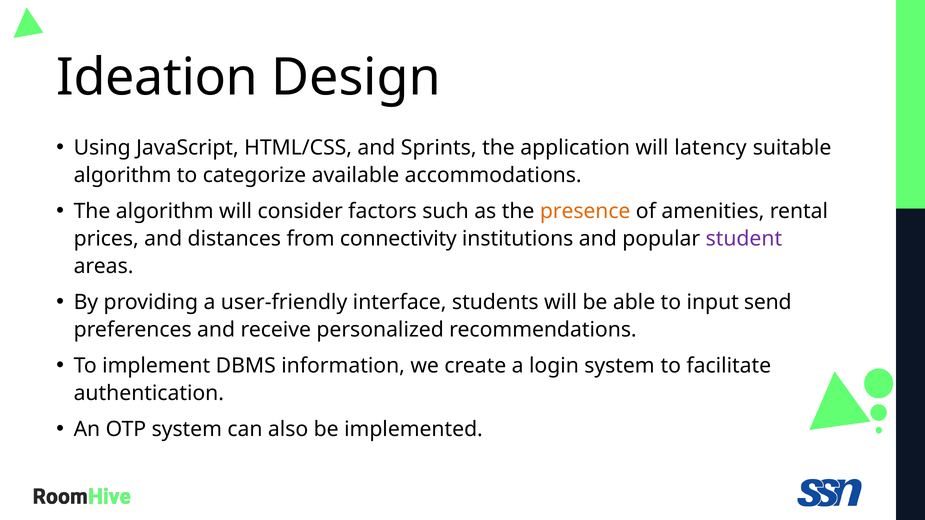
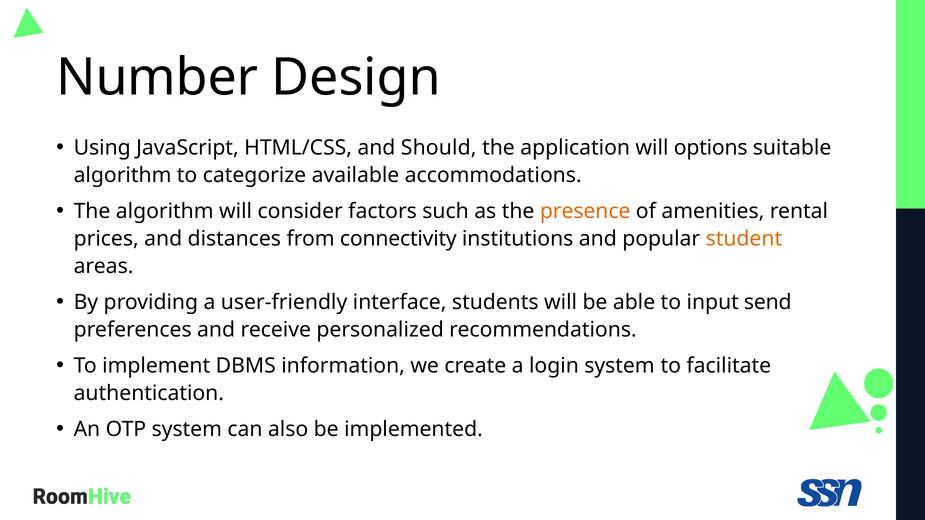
Ideation: Ideation -> Number (157, 78)
Sprints: Sprints -> Should (439, 148)
latency: latency -> options (711, 148)
student colour: purple -> orange (744, 239)
